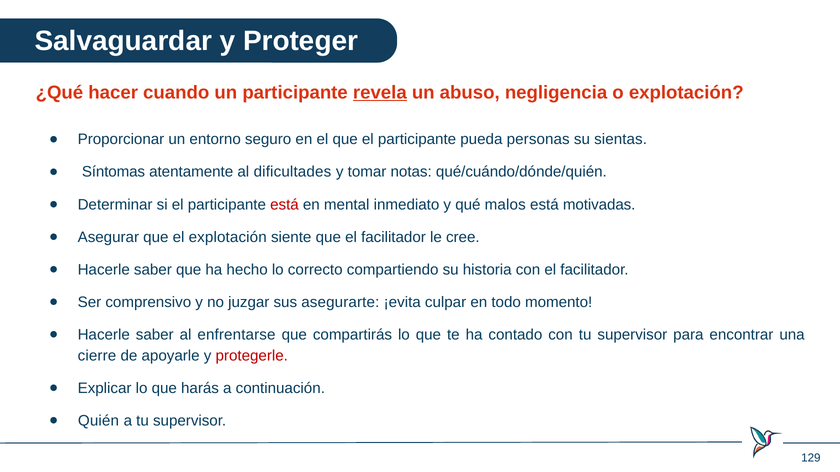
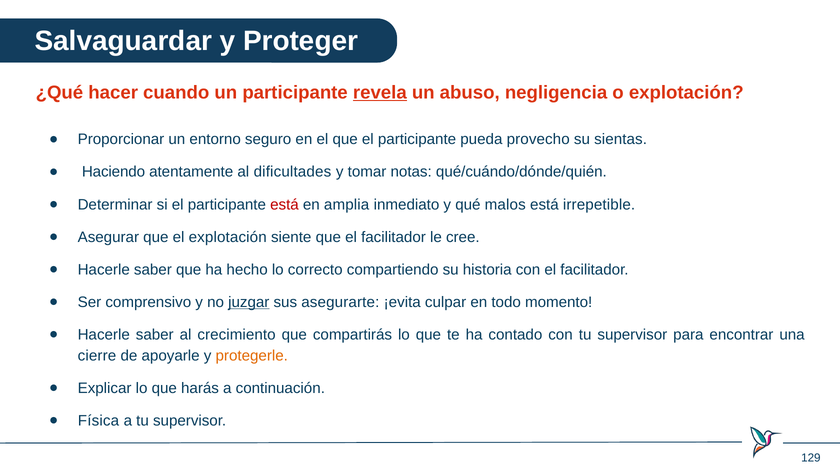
personas: personas -> provecho (538, 140)
Síntomas: Síntomas -> Haciendo (113, 172)
mental: mental -> amplia (347, 205)
motivadas: motivadas -> irrepetible (599, 205)
juzgar underline: none -> present (249, 303)
enfrentarse: enfrentarse -> crecimiento (237, 335)
protegerle colour: red -> orange (252, 356)
Quién: Quién -> Física (98, 421)
